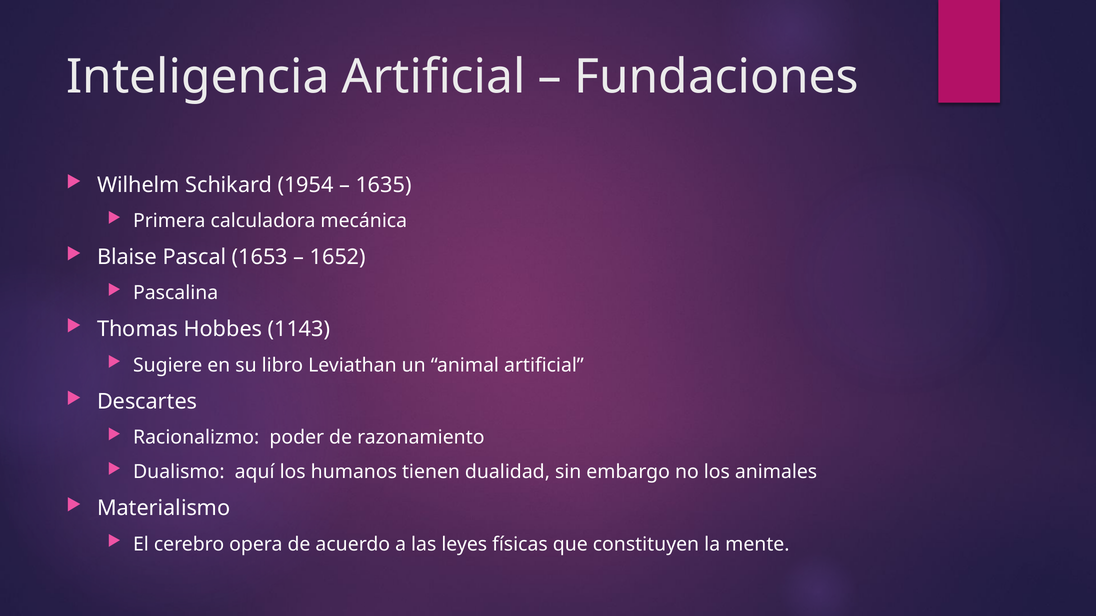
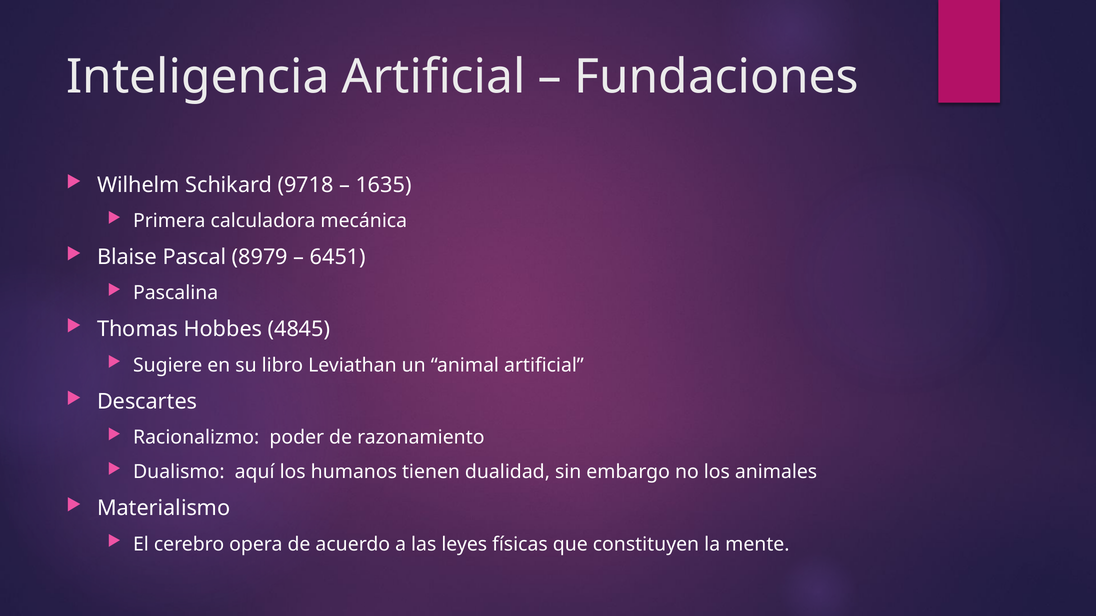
1954: 1954 -> 9718 (306, 185)
1653: 1653 -> 8979 (260, 257)
1652: 1652 -> 6451 (338, 257)
1143: 1143 -> 4845 (299, 330)
